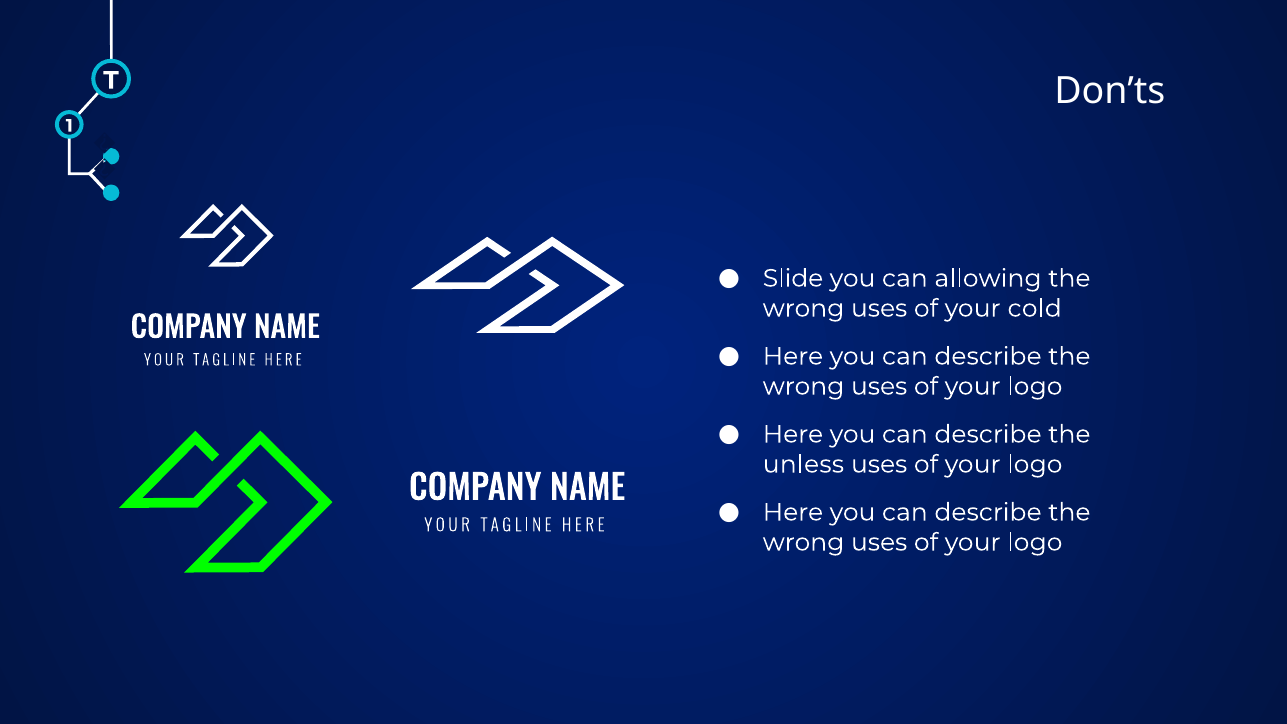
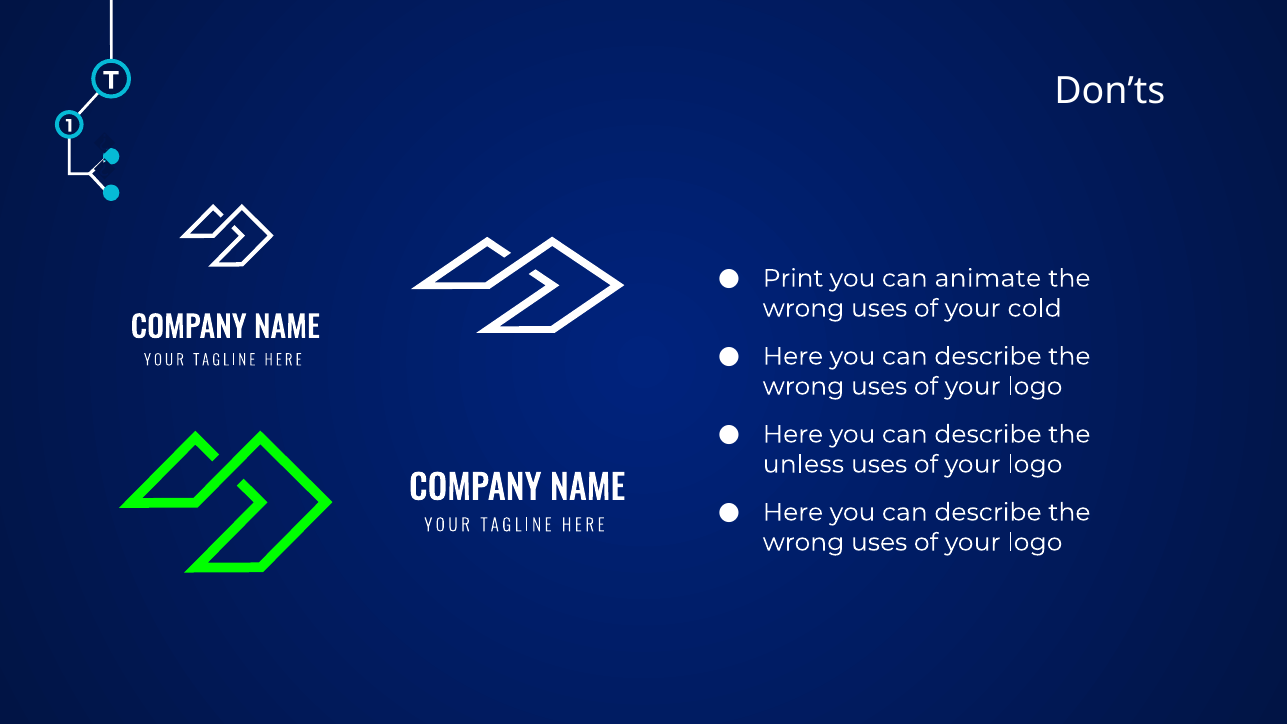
Slide: Slide -> Print (793, 278)
allowing: allowing -> animate (988, 278)
